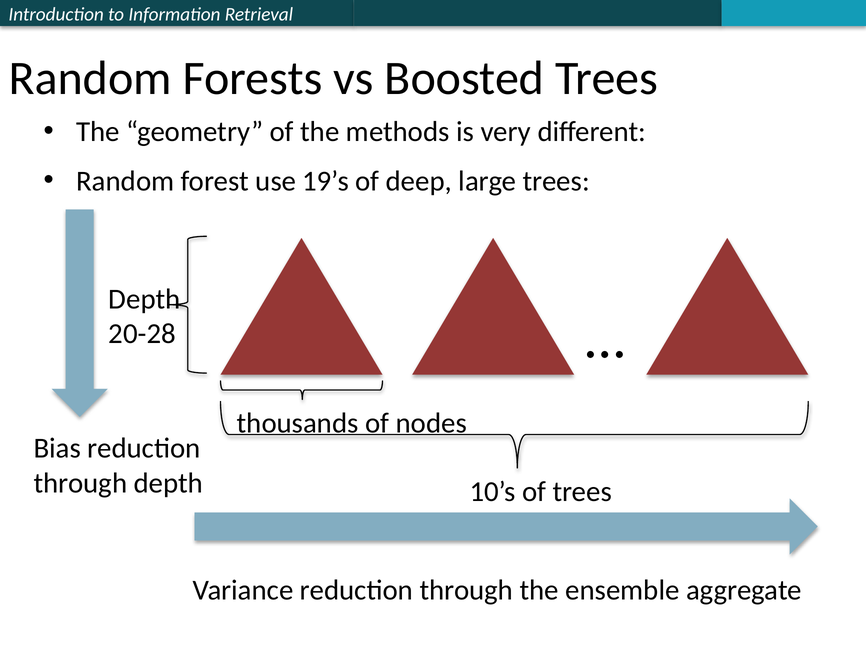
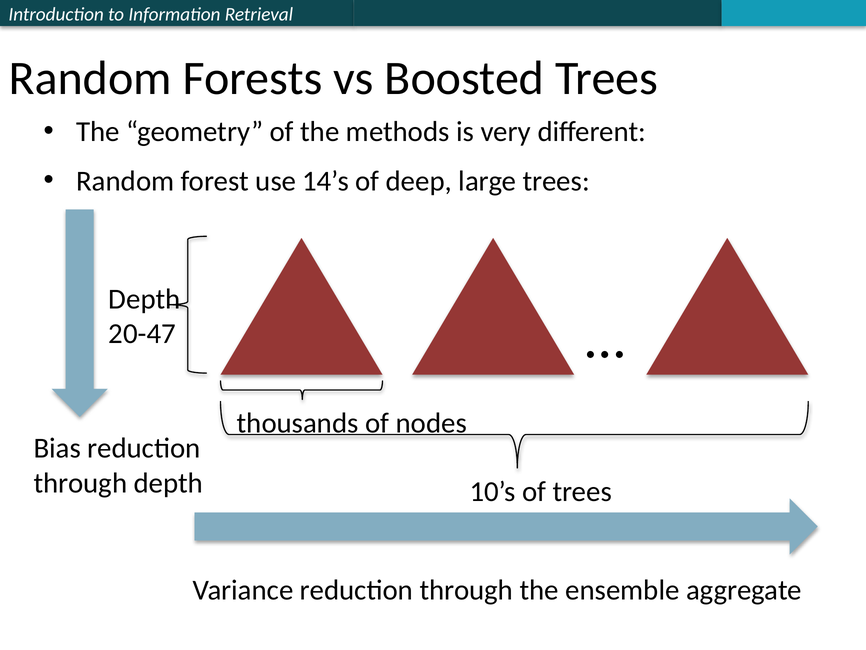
19’s: 19’s -> 14’s (326, 181)
20-28: 20-28 -> 20-47 (142, 333)
